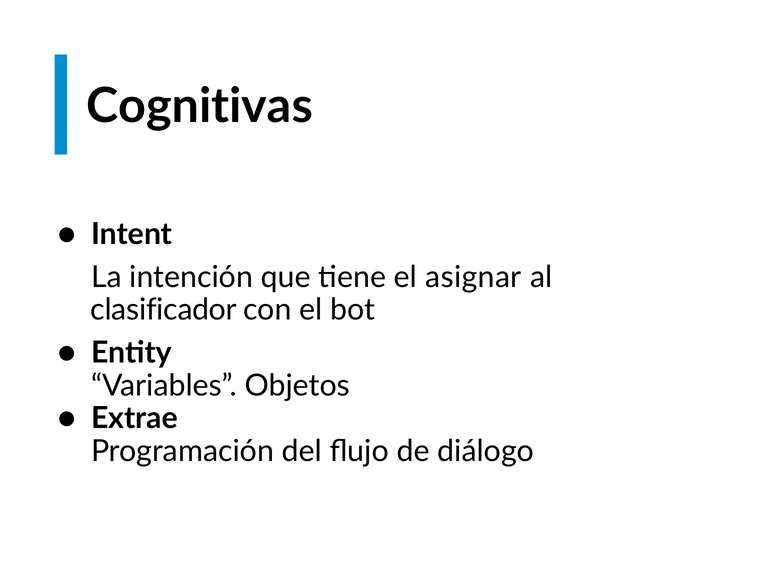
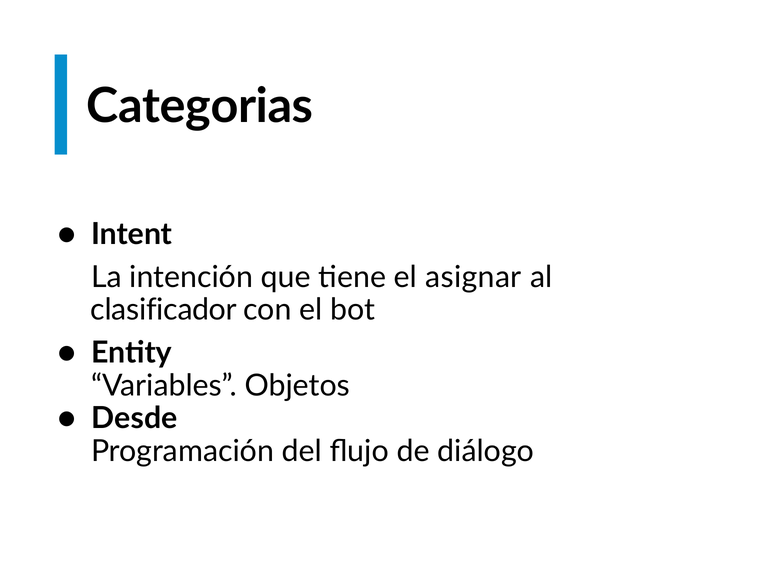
Cognitivas: Cognitivas -> Categorias (200, 106)
Extrae: Extrae -> Desde (134, 418)
